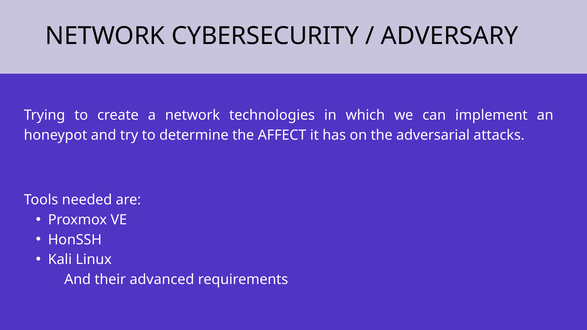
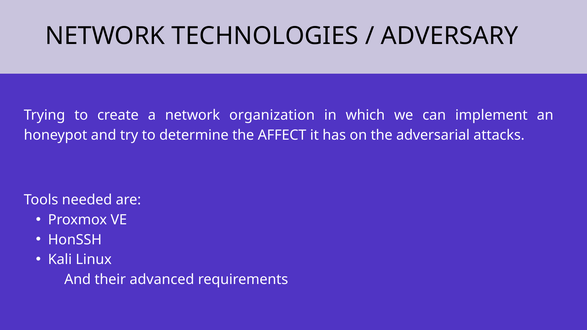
CYBERSECURITY: CYBERSECURITY -> TECHNOLOGIES (265, 36)
technologies: technologies -> organization (272, 115)
